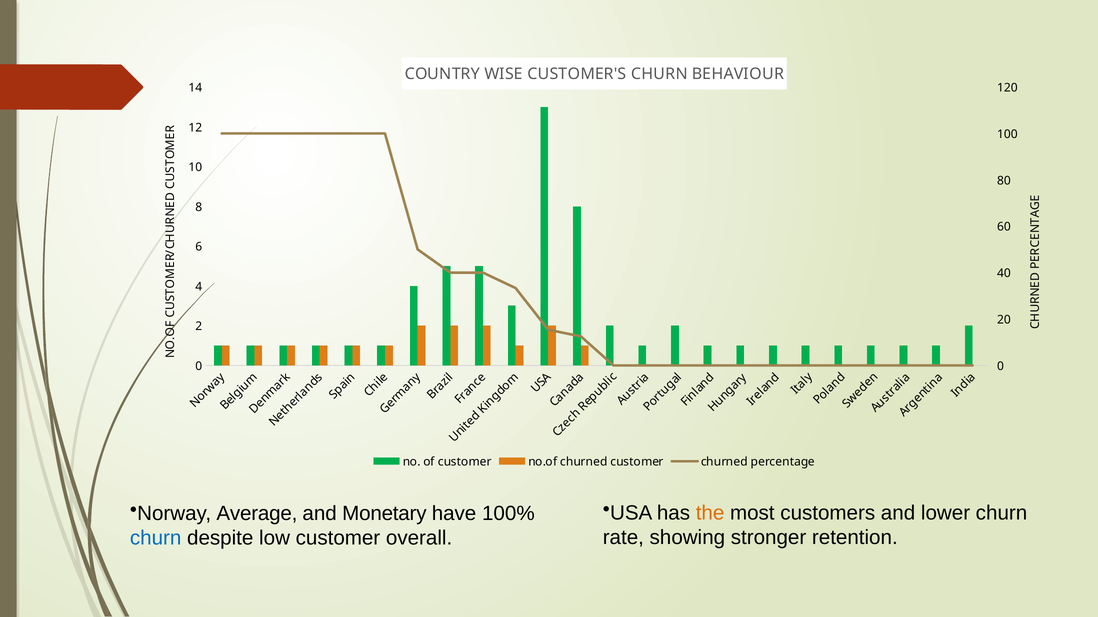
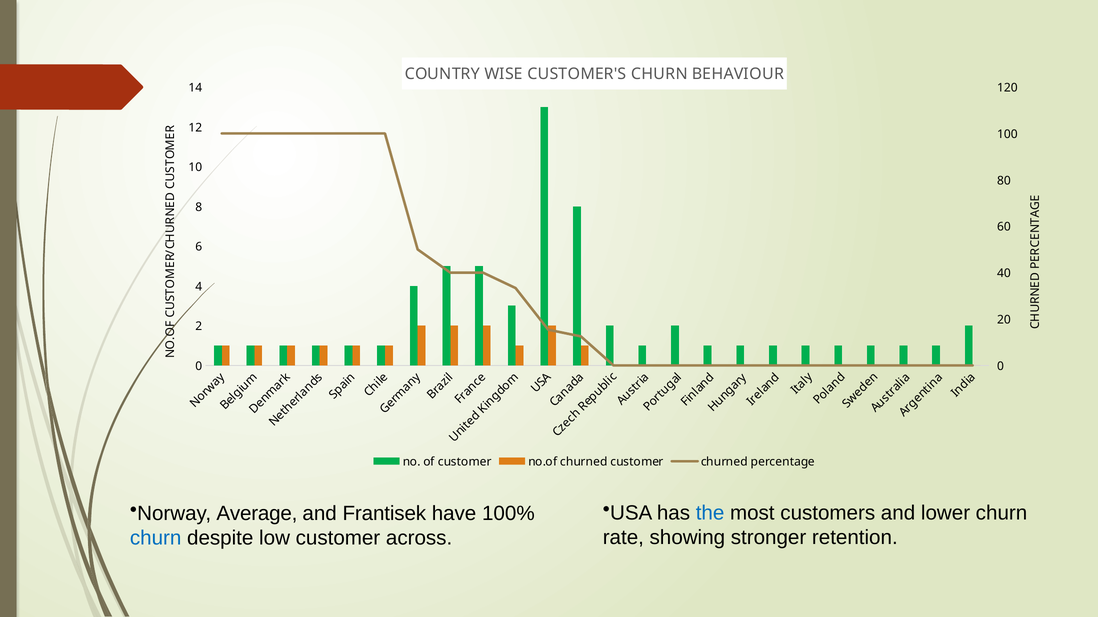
the colour: orange -> blue (710, 513)
Monetary: Monetary -> Frantisek (384, 514)
overall: overall -> across (419, 539)
